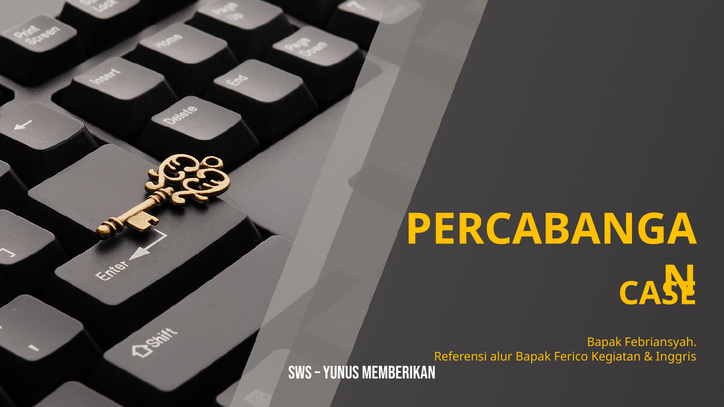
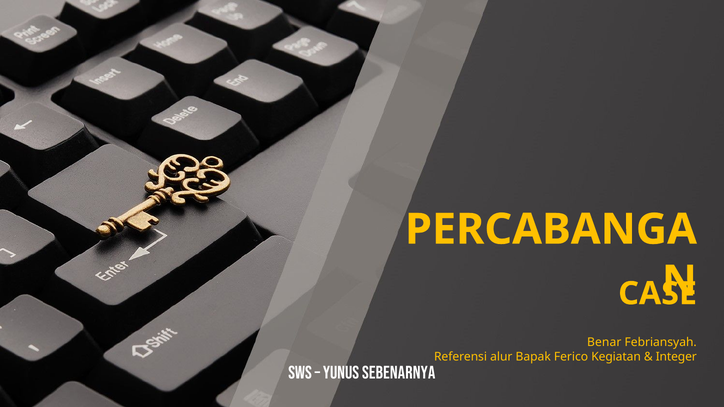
Bapak: Bapak -> Benar (604, 343)
Inggris: Inggris -> Integer (676, 357)
MEMBERIKAN: MEMBERIKAN -> SEBENARNYA (399, 373)
